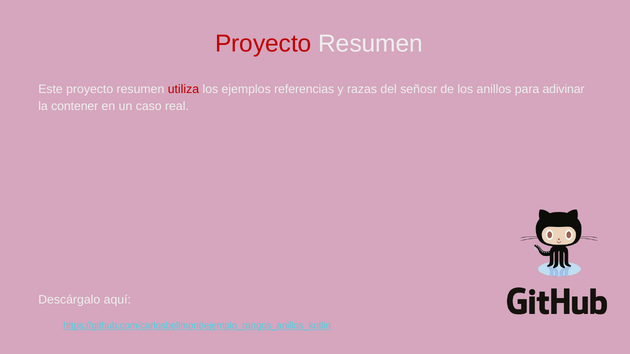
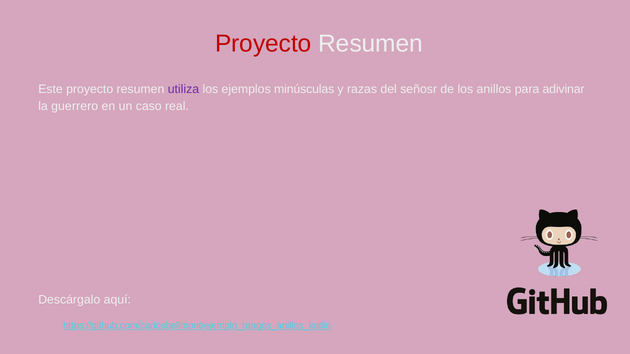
utiliza colour: red -> purple (183, 90)
referencias: referencias -> minúsculas (304, 90)
contener: contener -> guerrero (75, 106)
